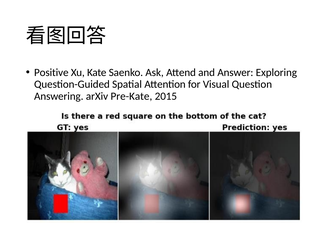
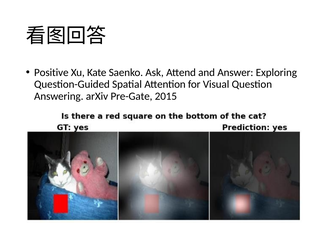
Pre-Kate: Pre-Kate -> Pre-Gate (131, 96)
